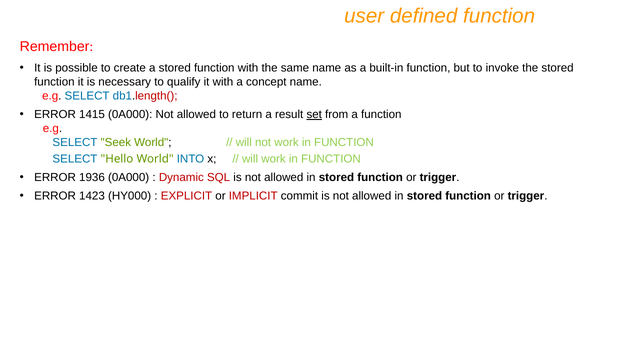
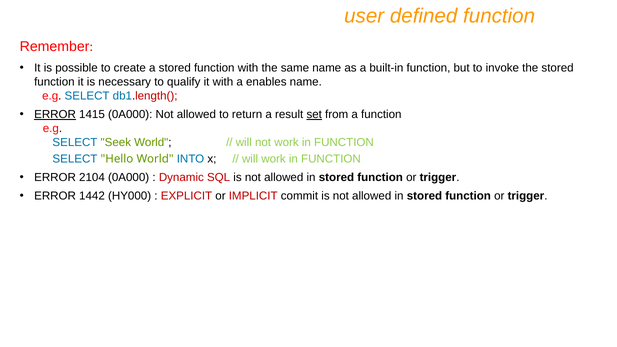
concept: concept -> enables (266, 82)
ERROR underline: none -> present (55, 114)
1936: 1936 -> 2104 (92, 178)
1423: 1423 -> 1442 (92, 196)
